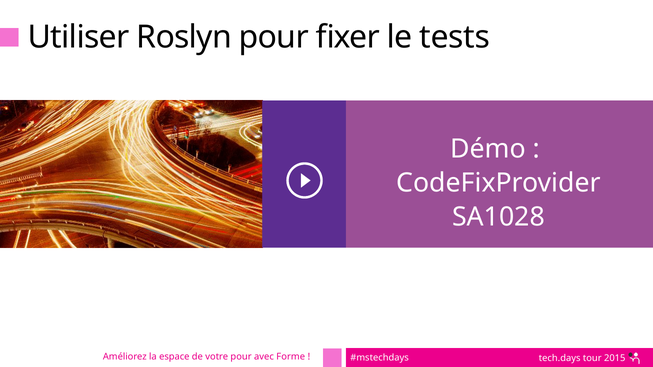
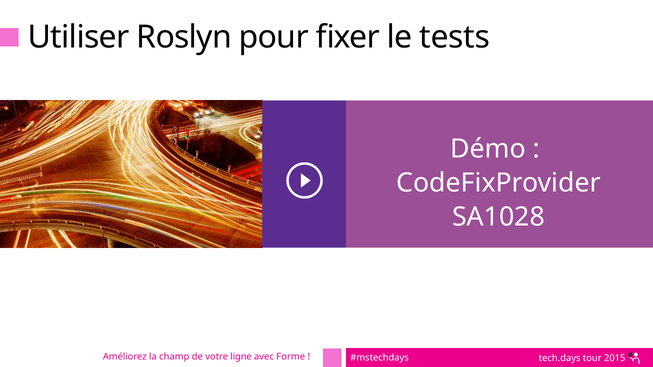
espace: espace -> champ (174, 357)
votre pour: pour -> ligne (241, 357)
